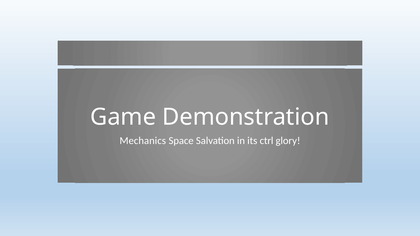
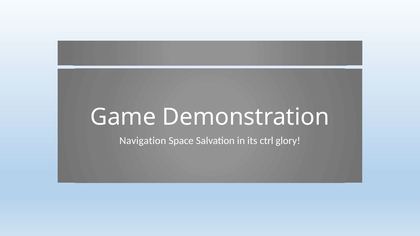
Mechanics: Mechanics -> Navigation (143, 141)
